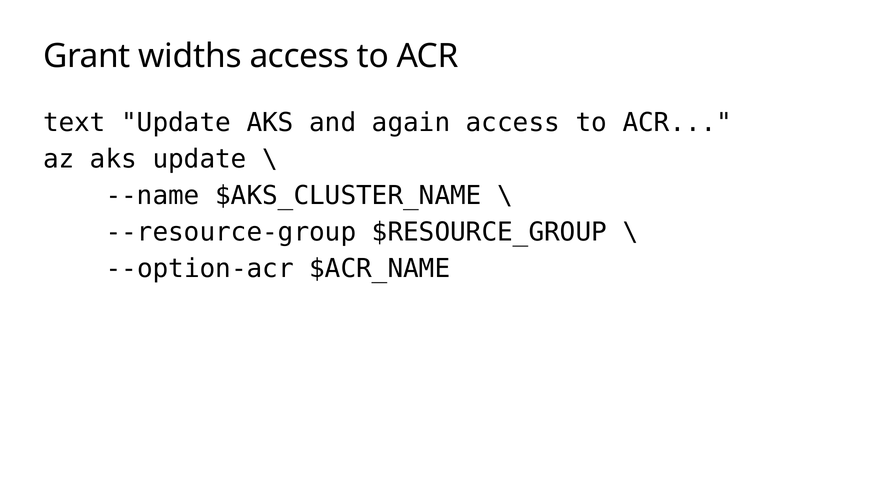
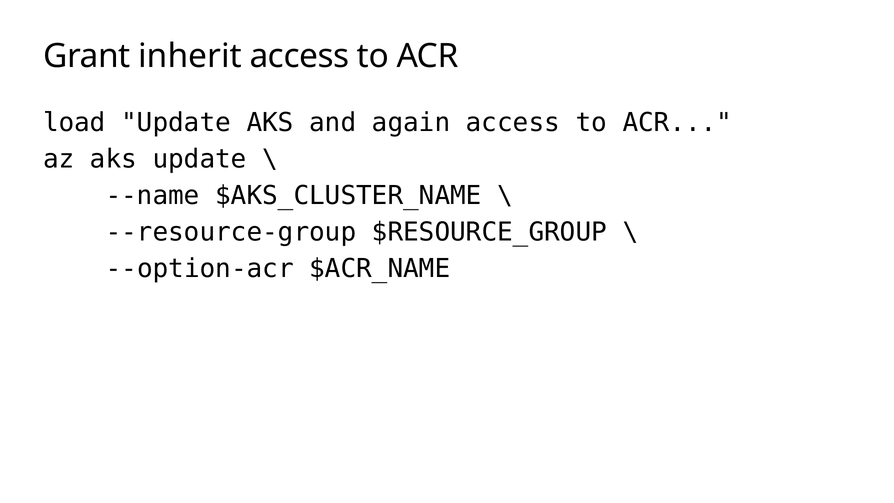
widths: widths -> inherit (190, 56)
text: text -> load (74, 123)
